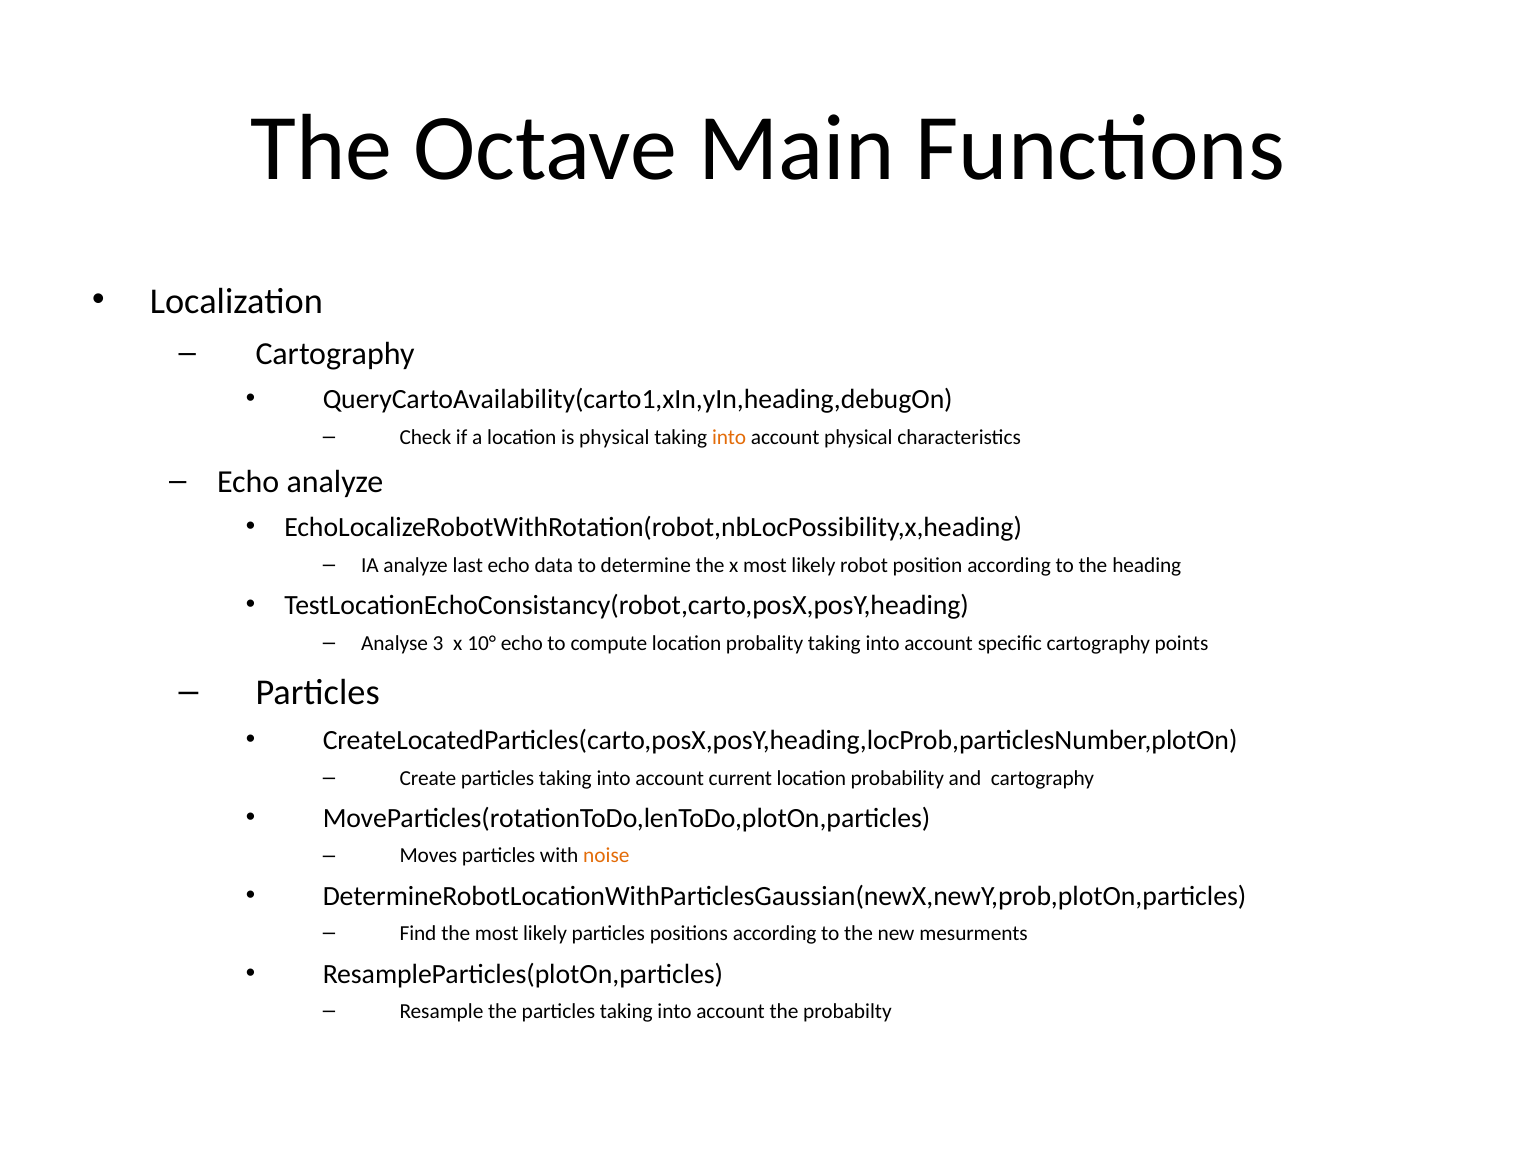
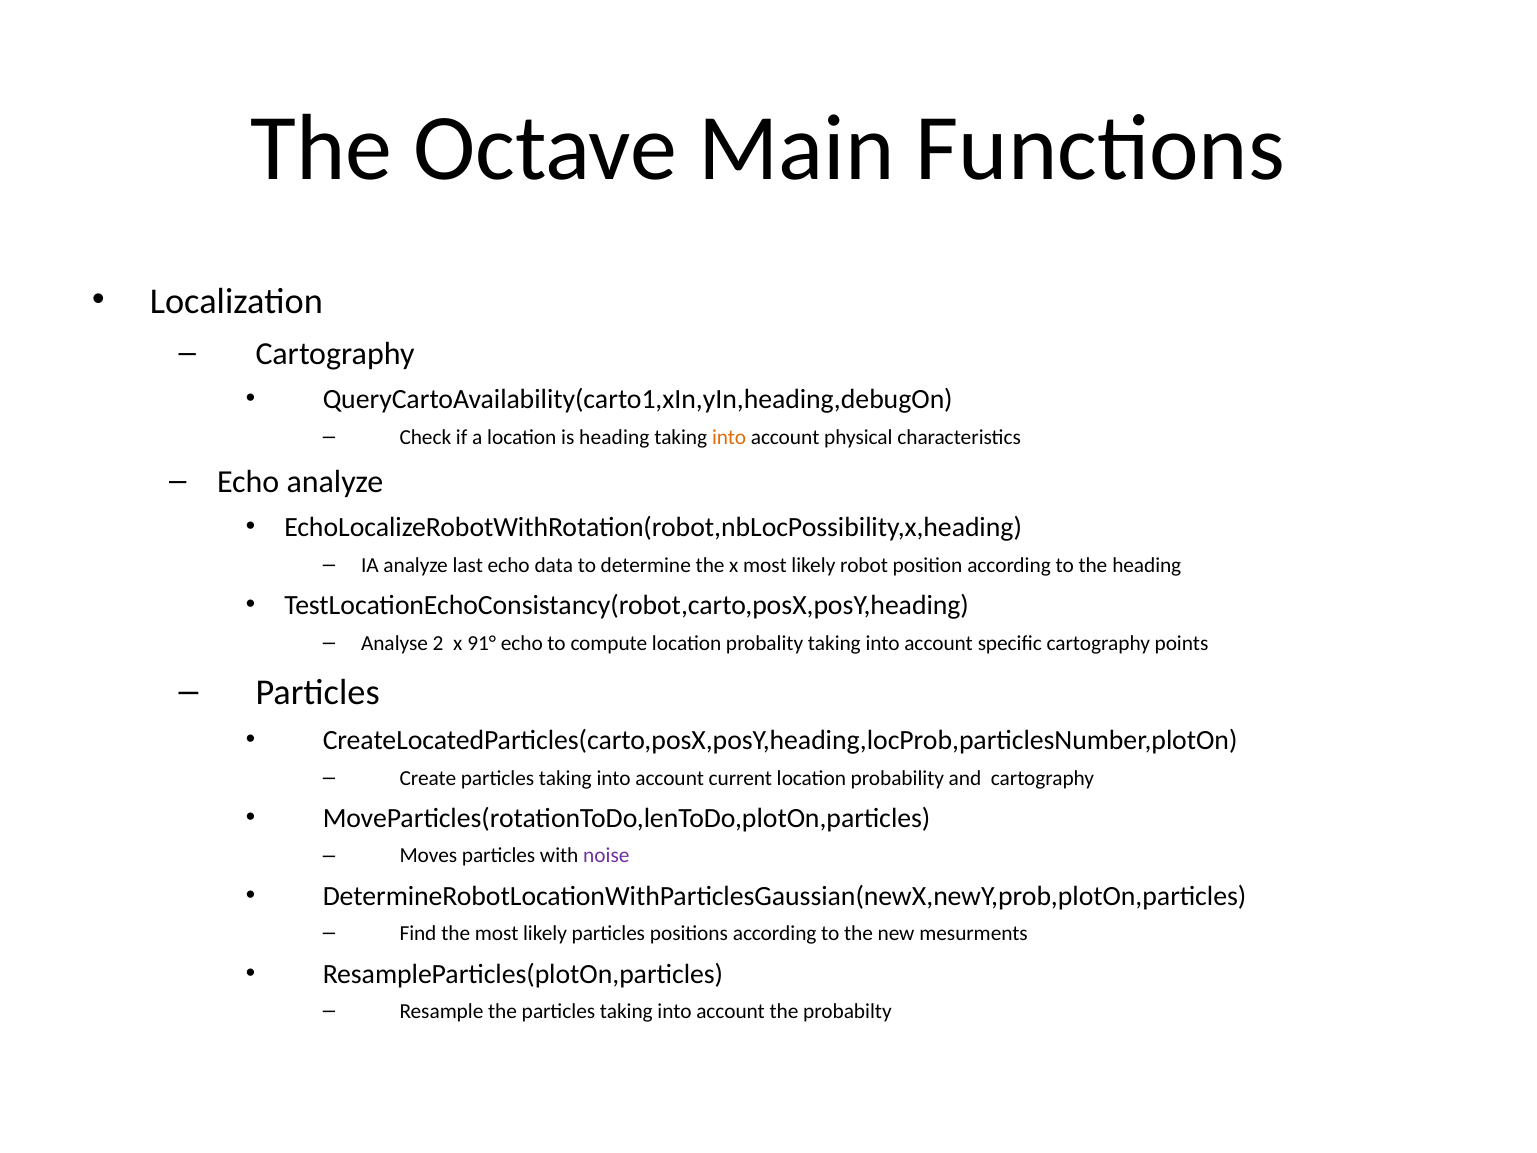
is physical: physical -> heading (614, 437)
3: 3 -> 2 (438, 643)
10°: 10° -> 91° (482, 643)
noise colour: orange -> purple (606, 856)
